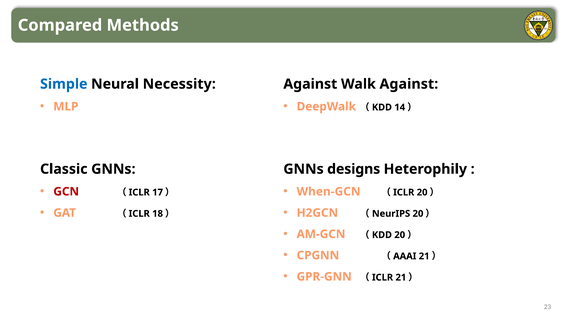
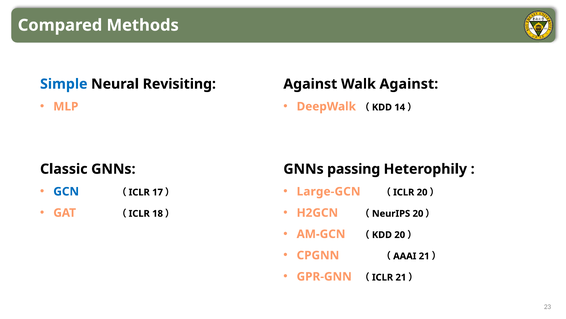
Necessity: Necessity -> Revisiting (179, 84)
designs: designs -> passing (354, 169)
GCN colour: red -> blue (66, 191)
When-GCN: When-GCN -> Large-GCN (329, 191)
